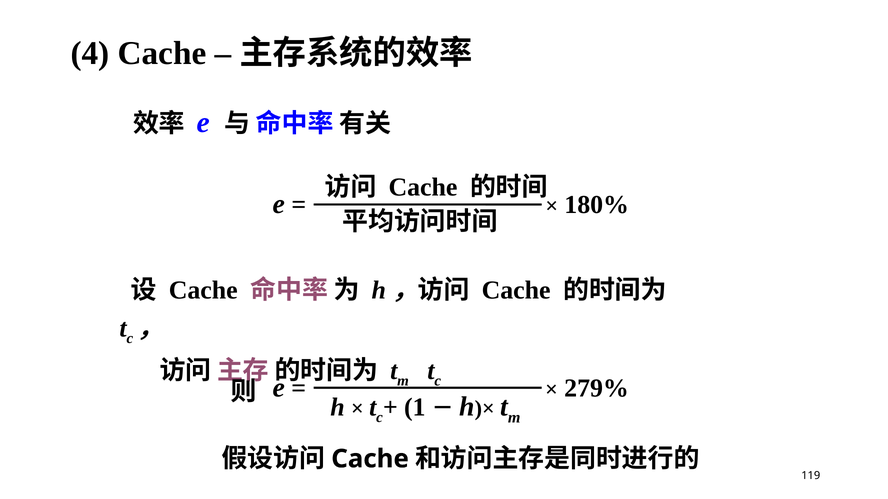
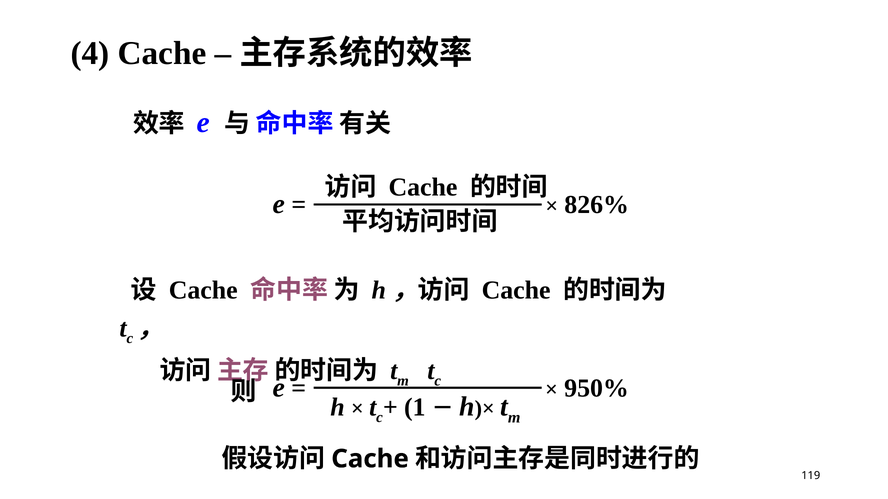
180%: 180% -> 826% (597, 205)
279%: 279% -> 950% (597, 389)
